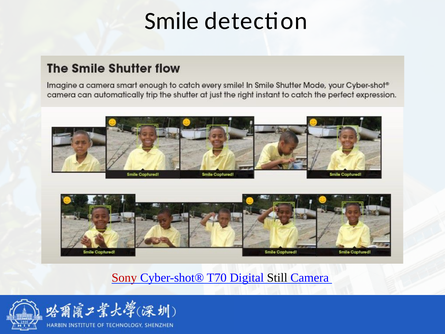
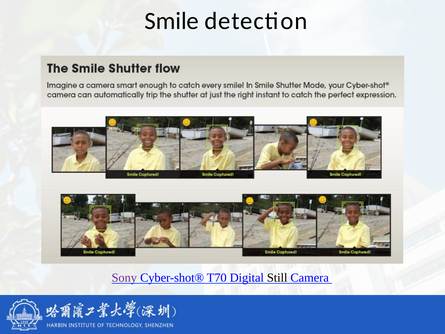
Sony colour: red -> purple (124, 278)
